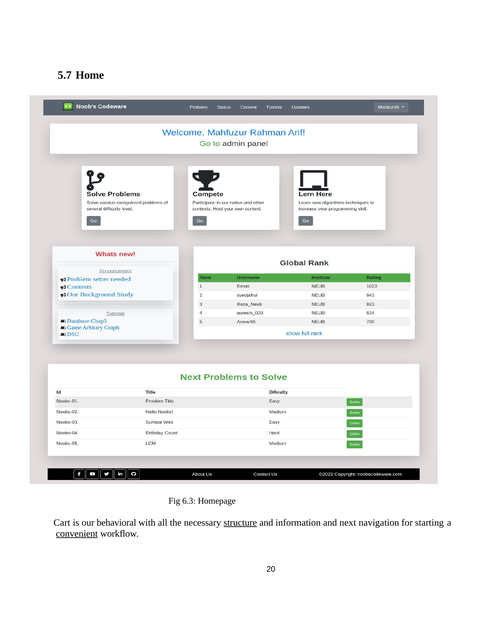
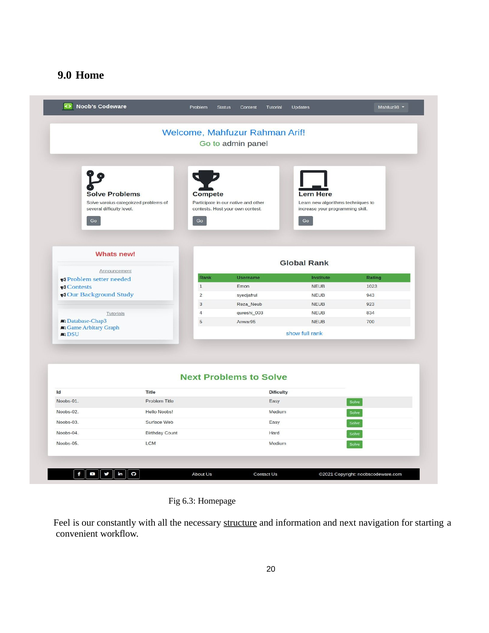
5.7: 5.7 -> 9.0 (65, 75)
Cart: Cart -> Feel (62, 522)
behavioral: behavioral -> constantly (116, 522)
convenient underline: present -> none (77, 533)
